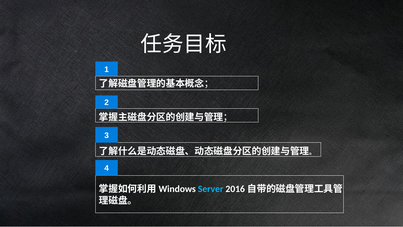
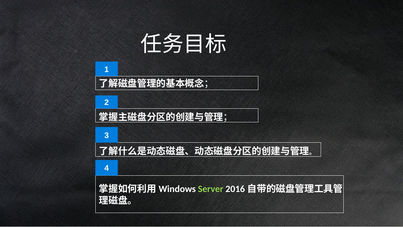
Server colour: light blue -> light green (211, 189)
